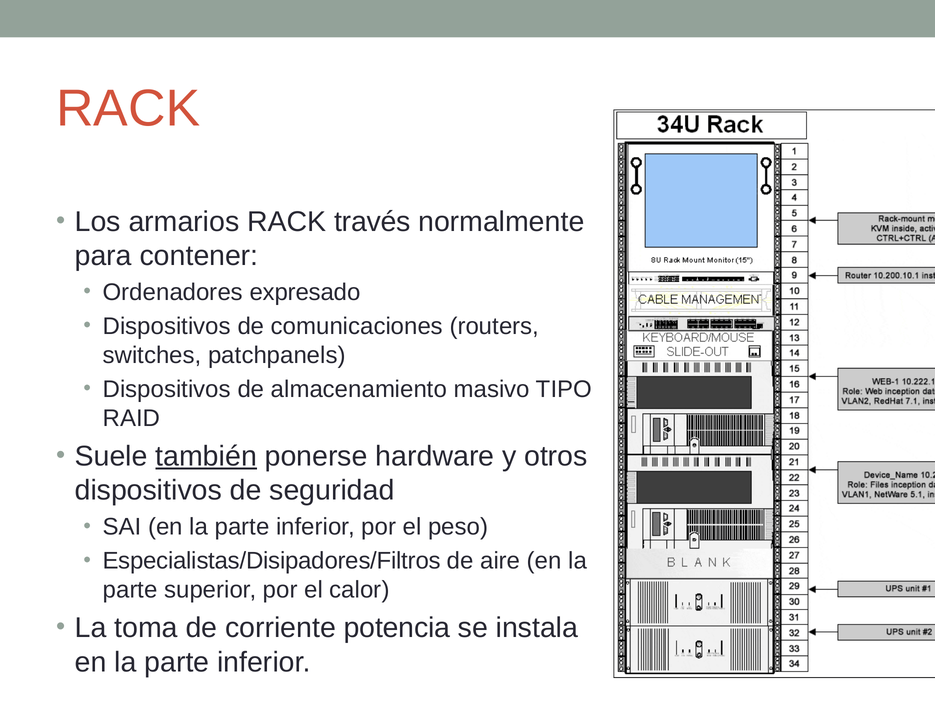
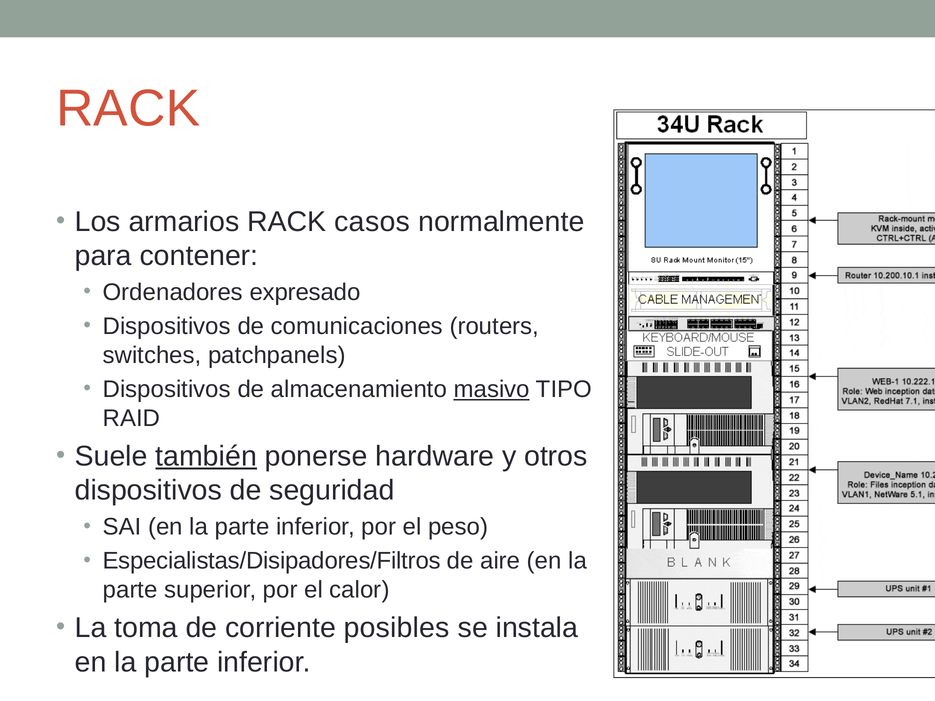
través: través -> casos (372, 222)
masivo underline: none -> present (492, 389)
potencia: potencia -> posibles (397, 628)
